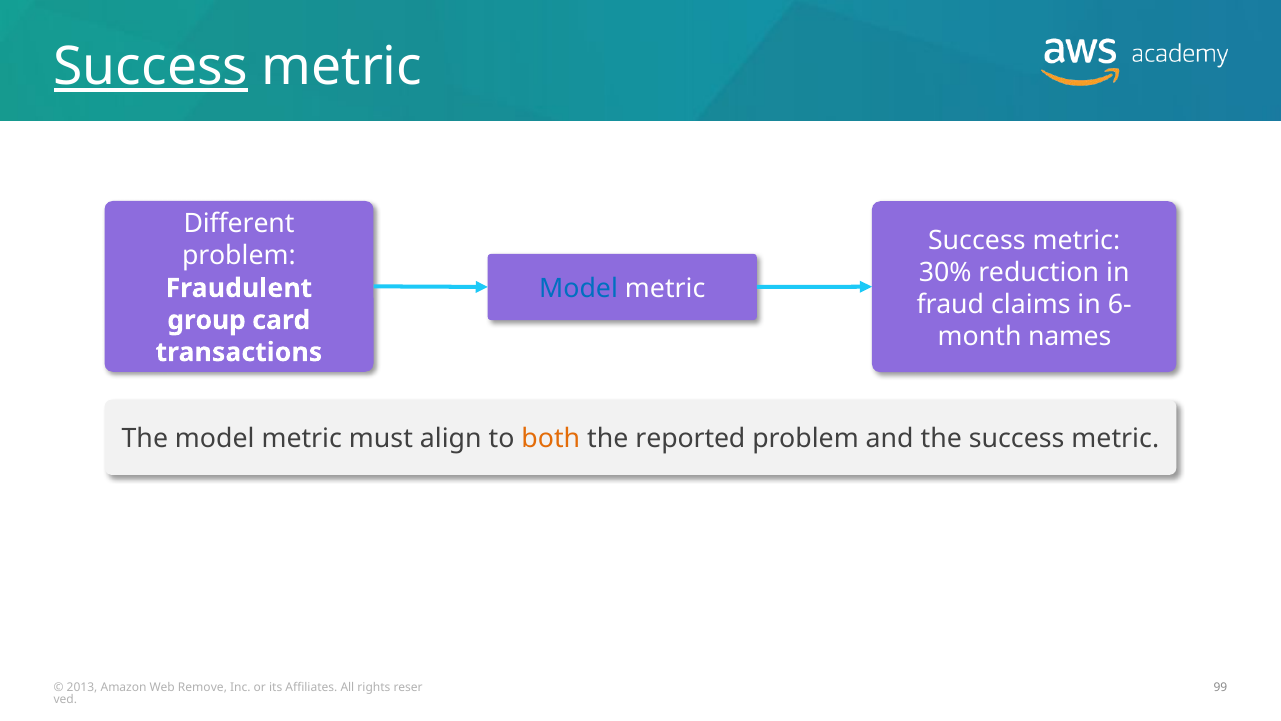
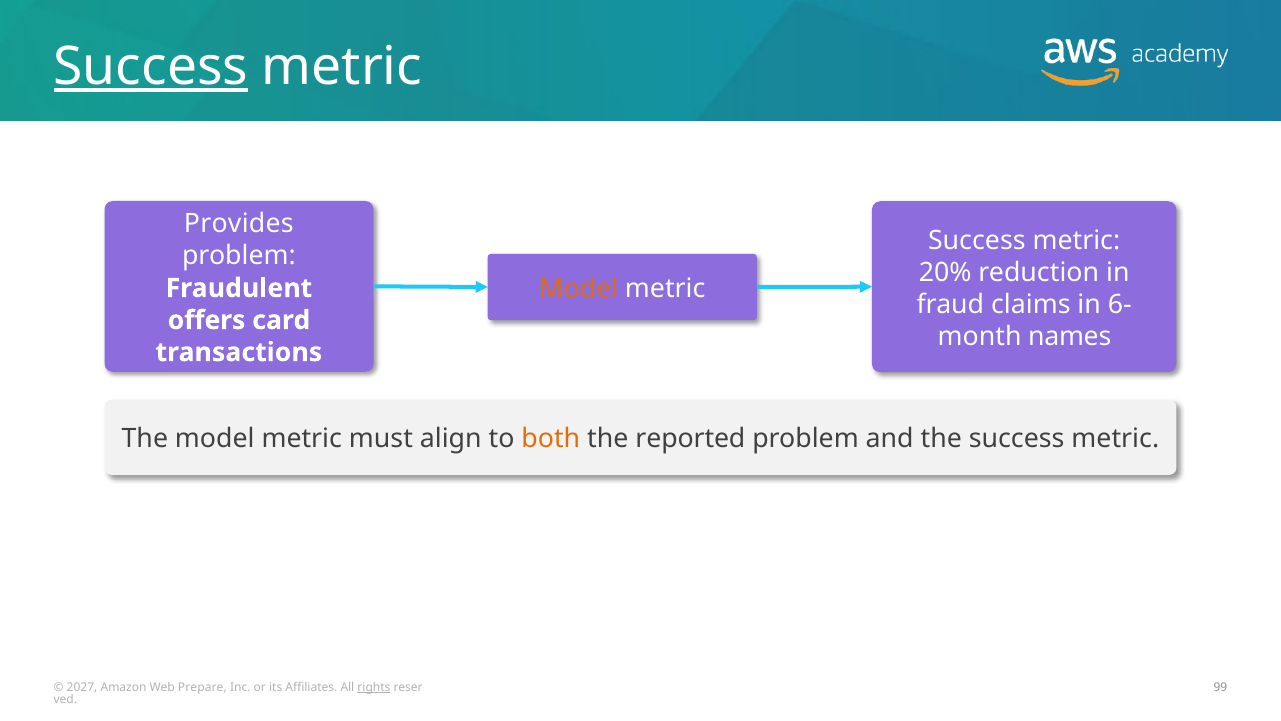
Different: Different -> Provides (239, 224)
30%: 30% -> 20% (945, 272)
Model colour: blue -> orange (579, 289)
group: group -> offers (207, 320)
2013: 2013 -> 2027 (82, 687)
Remove: Remove -> Prepare (202, 687)
rights underline: none -> present (374, 687)
